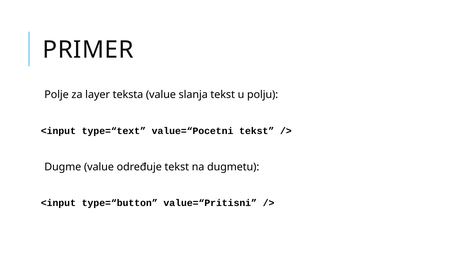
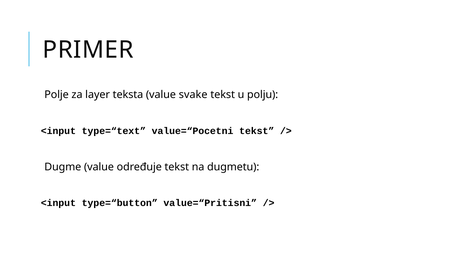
slanja: slanja -> svake (193, 95)
